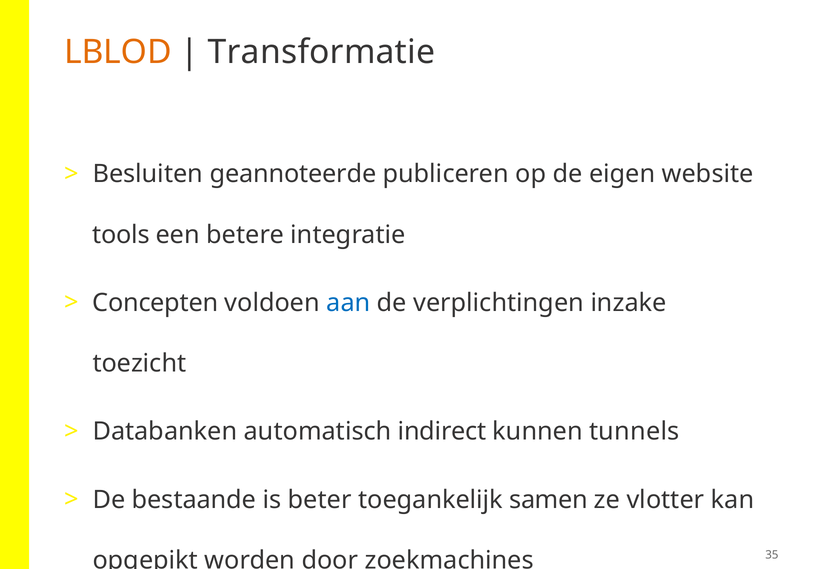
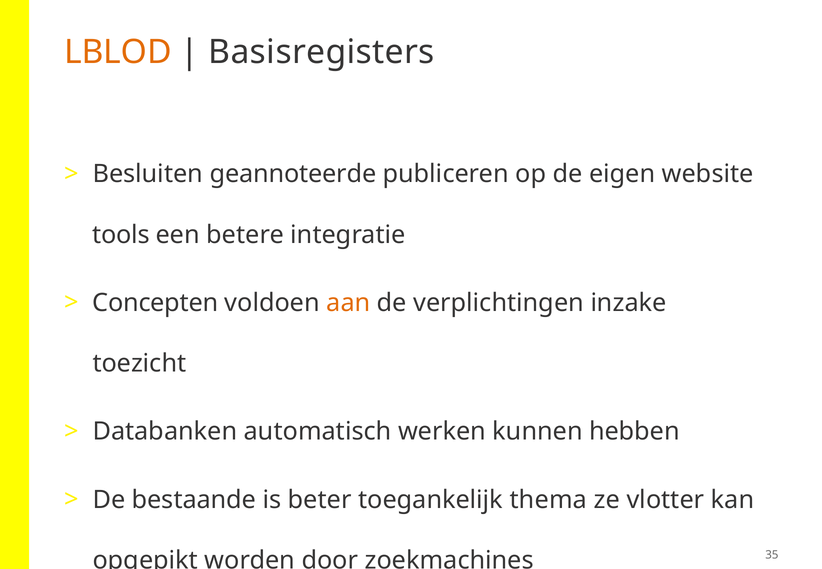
Transformatie: Transformatie -> Basisregisters (322, 52)
aan colour: blue -> orange (348, 303)
indirect: indirect -> werken (442, 432)
tunnels: tunnels -> hebben (634, 432)
samen: samen -> thema (548, 500)
